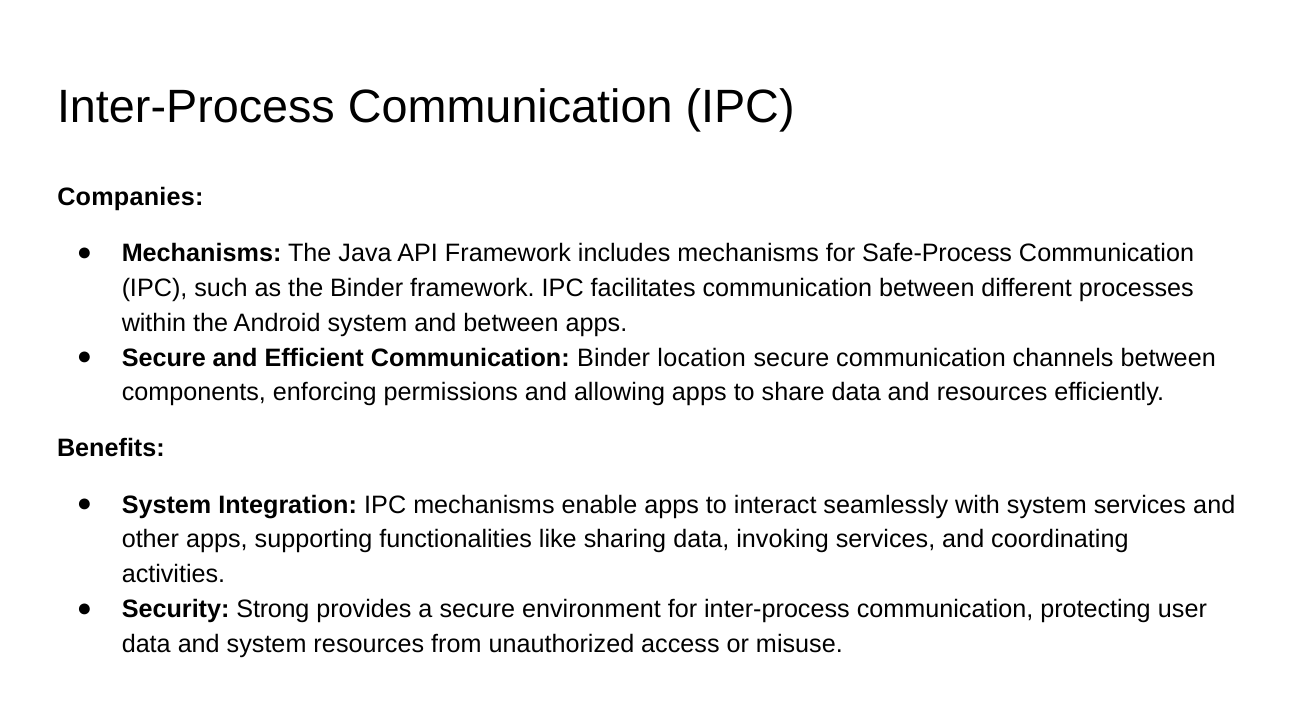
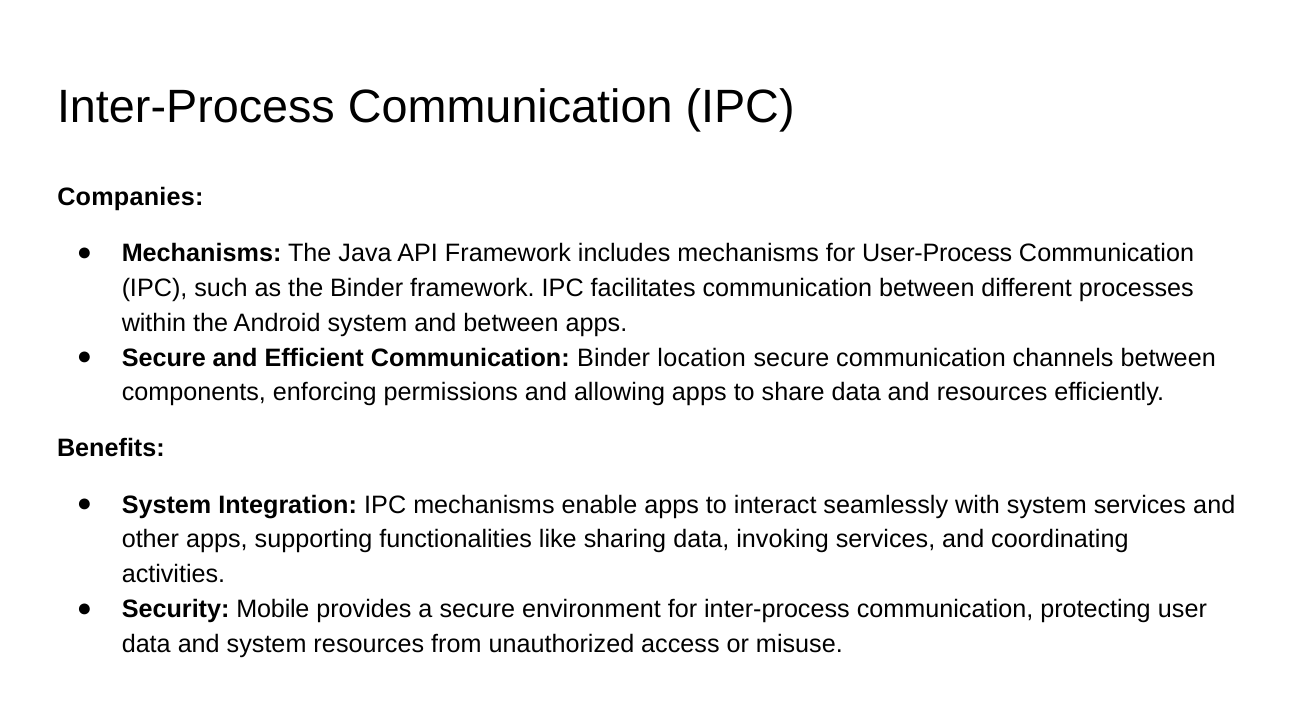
Safe-Process: Safe-Process -> User-Process (937, 254)
Strong: Strong -> Mobile (273, 609)
